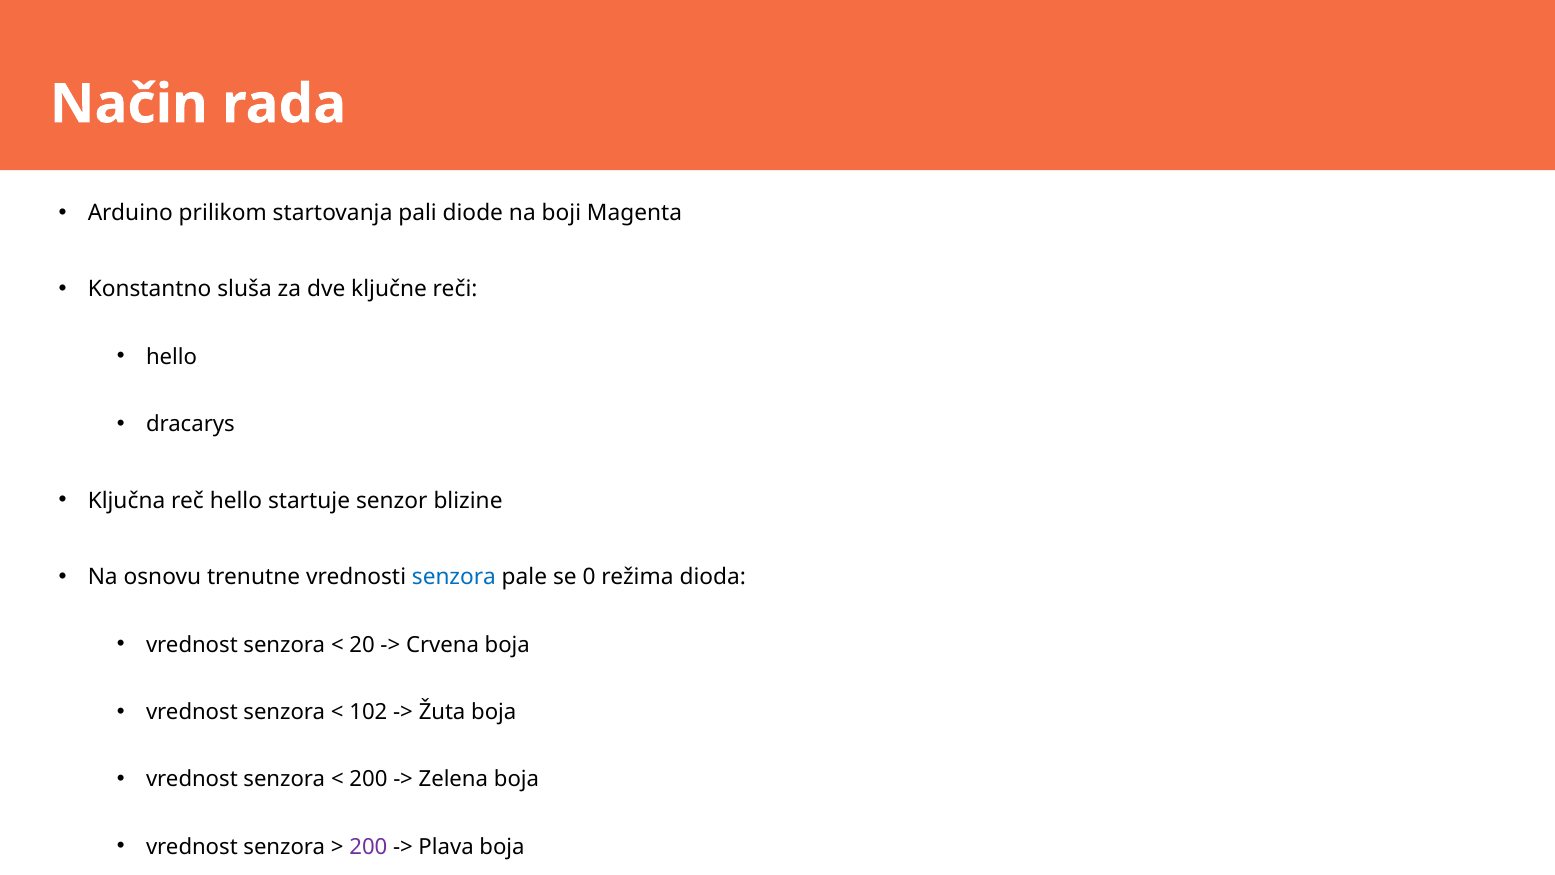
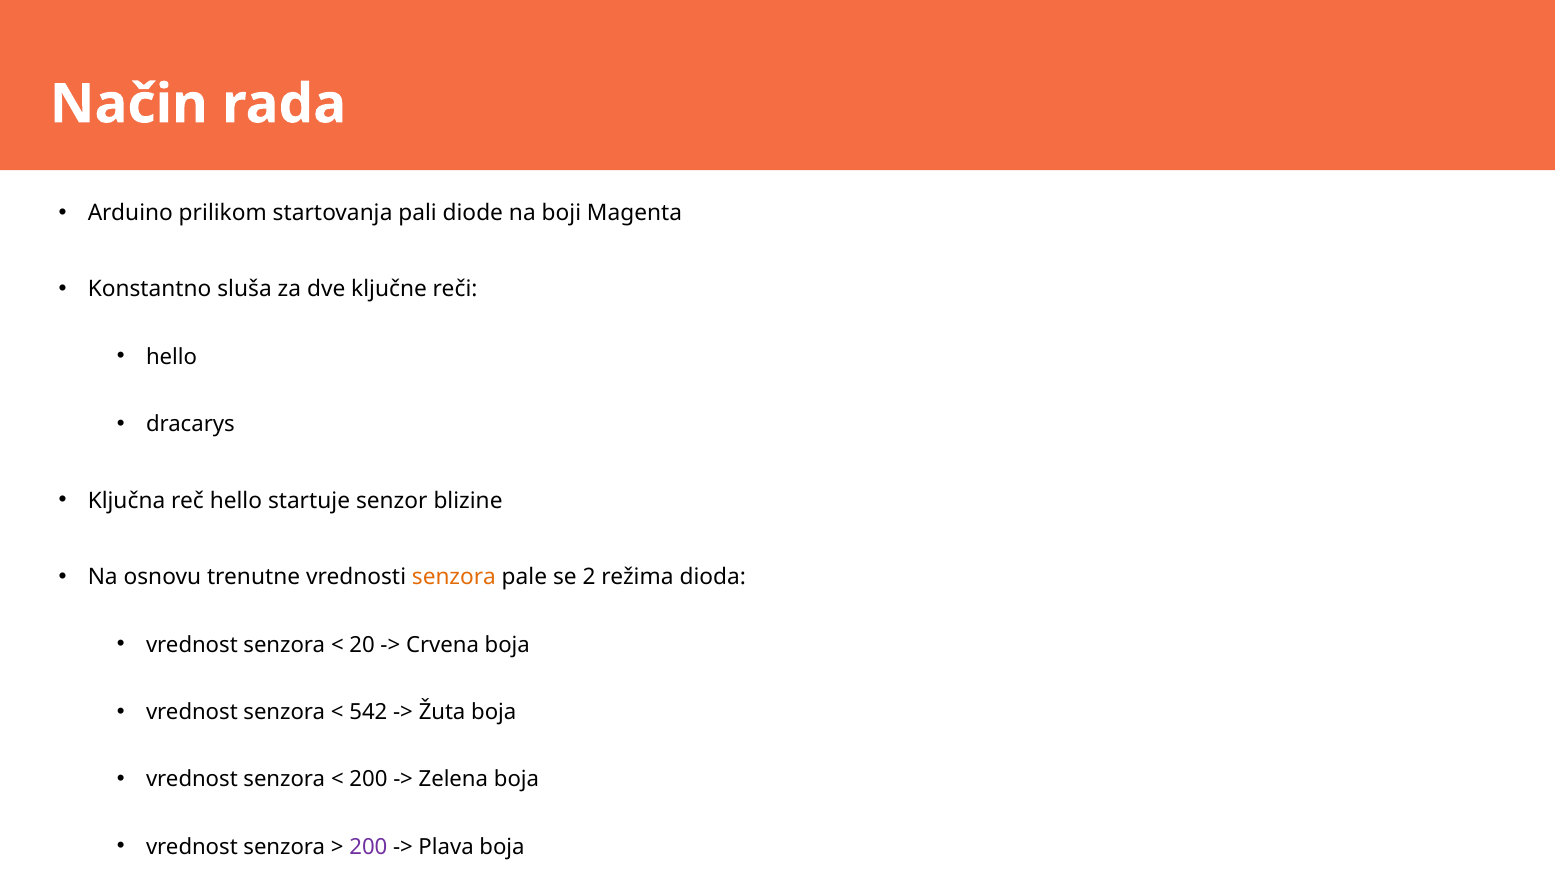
senzora colour: blue -> orange (454, 577)
0: 0 -> 2 (589, 577)
102: 102 -> 542 (368, 712)
